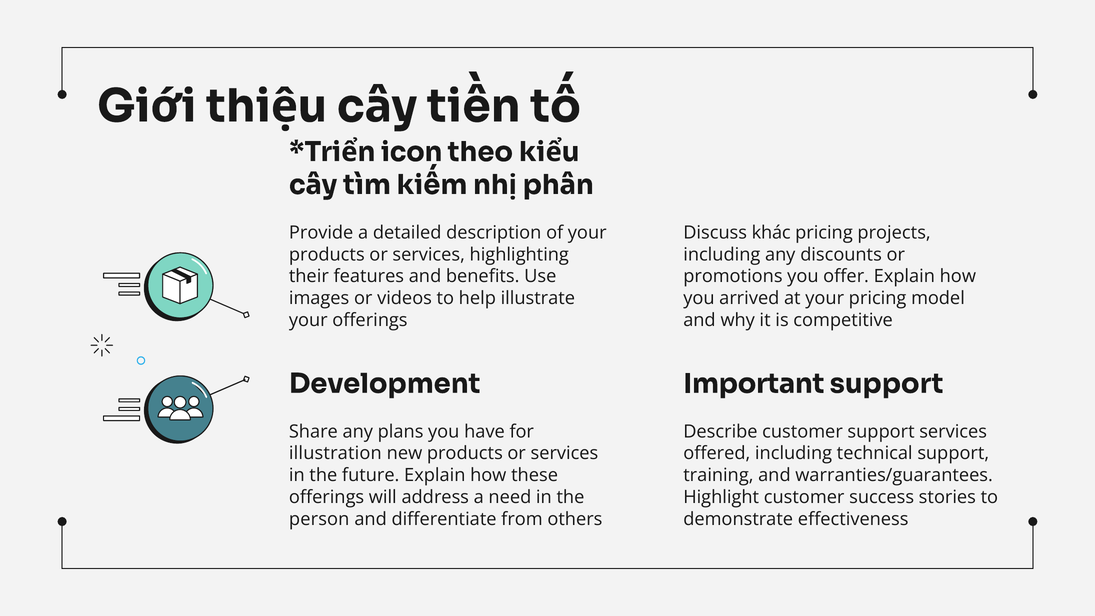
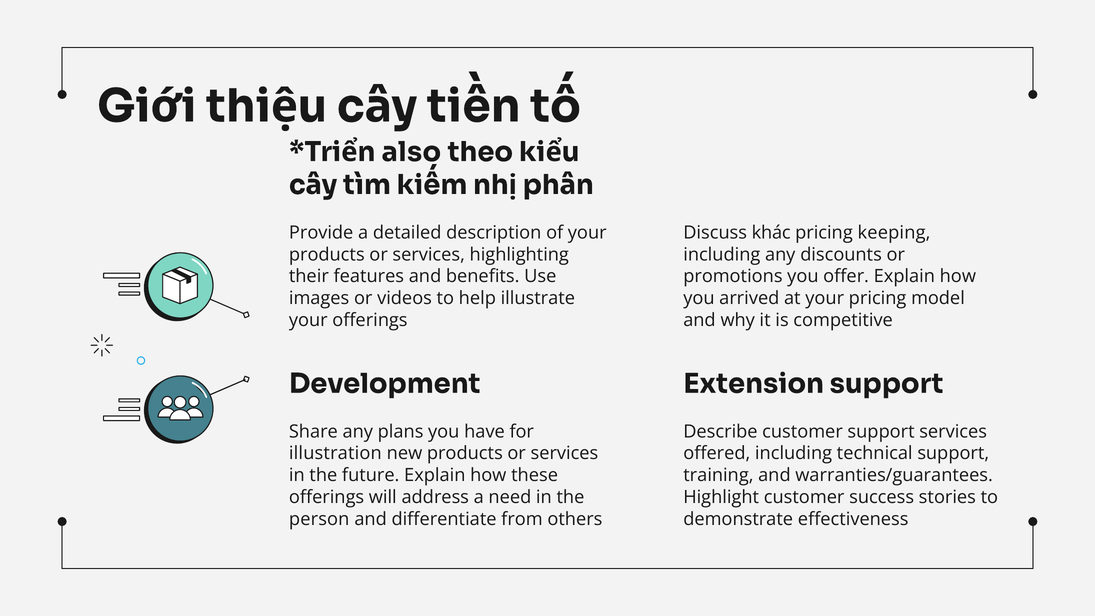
icon: icon -> also (411, 152)
projects: projects -> keeping (894, 233)
Important: Important -> Extension (754, 384)
